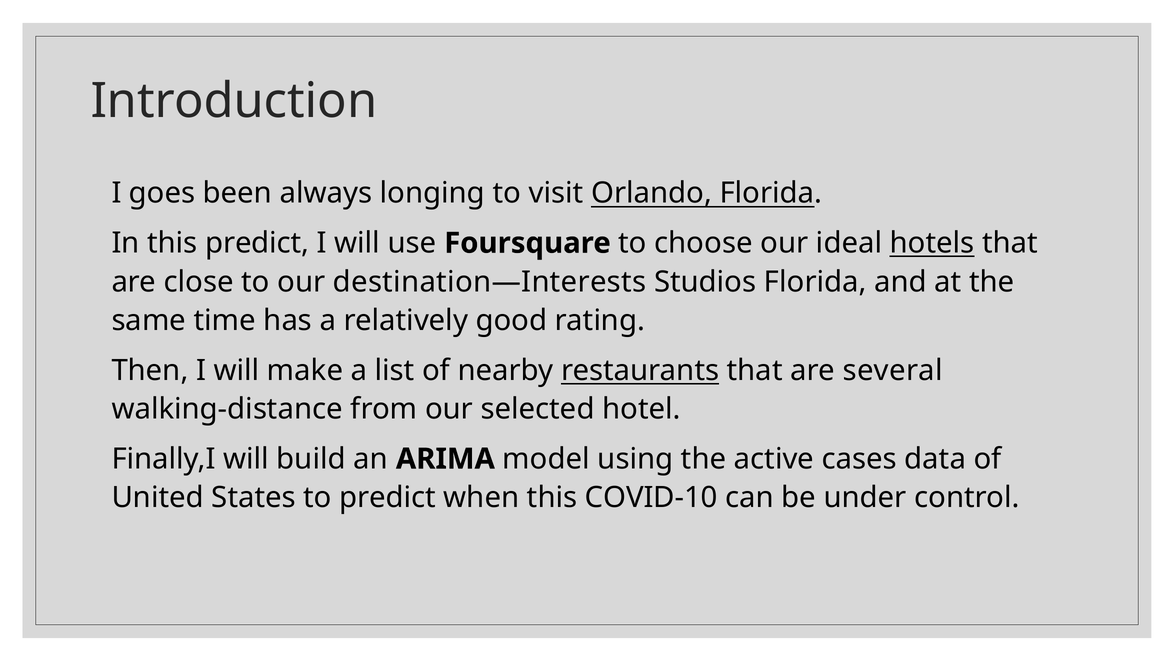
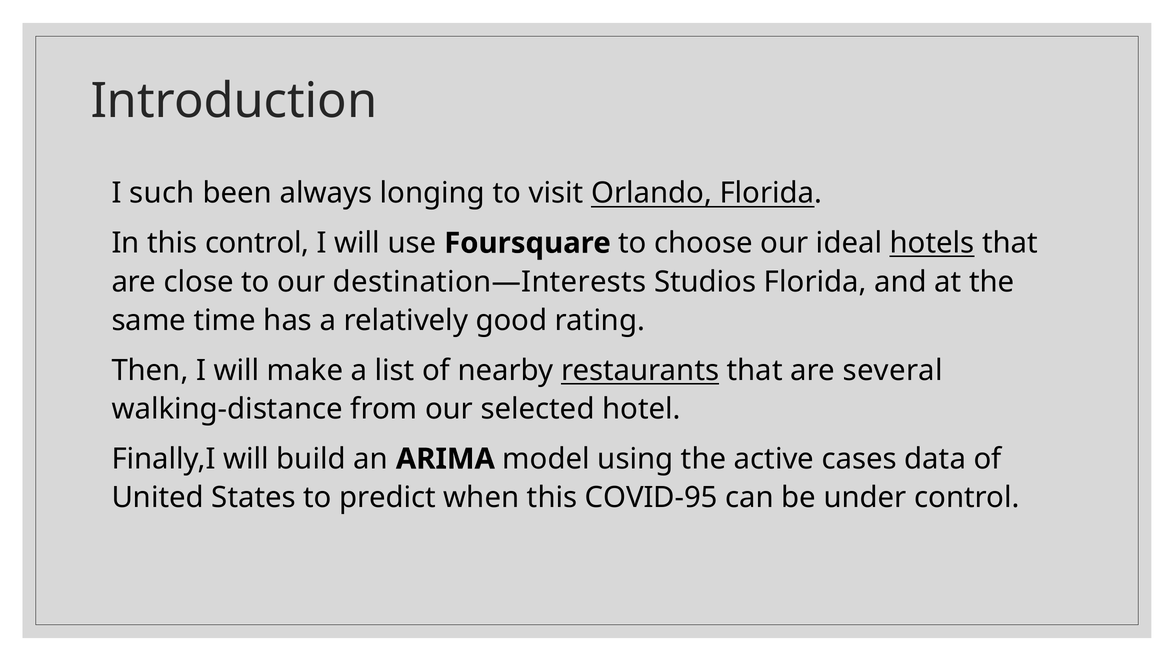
goes: goes -> such (162, 193)
this predict: predict -> control (257, 243)
COVID-10: COVID-10 -> COVID-95 (651, 497)
